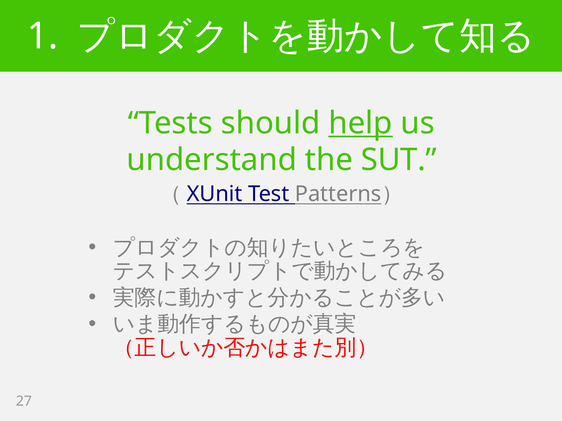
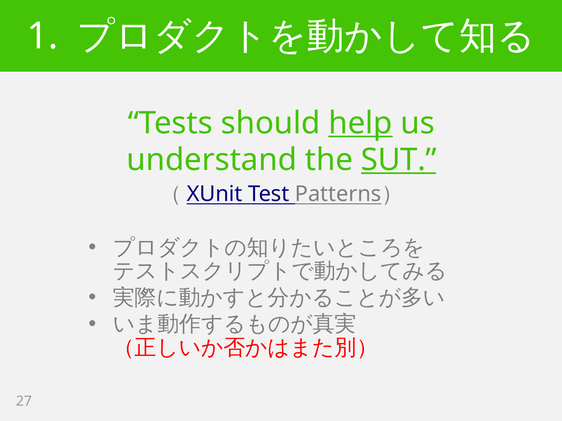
SUT underline: none -> present (399, 160)
